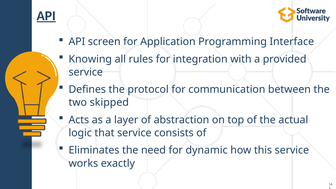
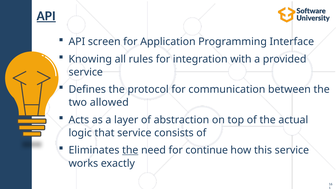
skipped: skipped -> allowed (109, 103)
the underline: none -> present (130, 150)
dynamic: dynamic -> continue (207, 150)
